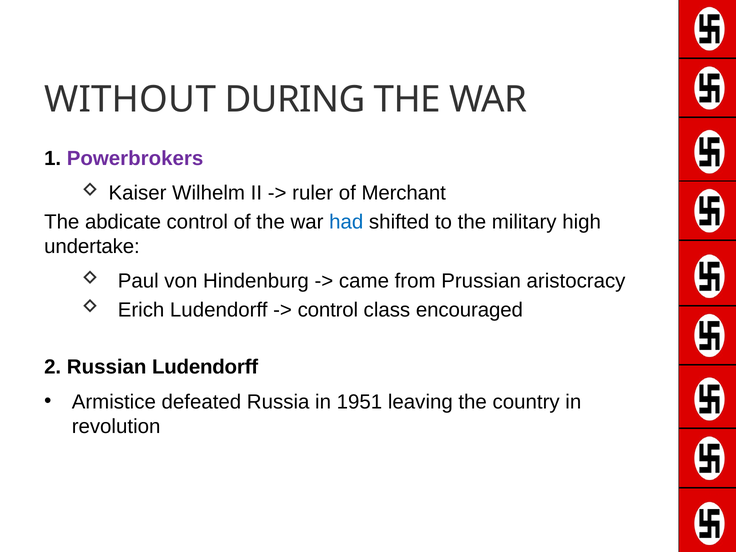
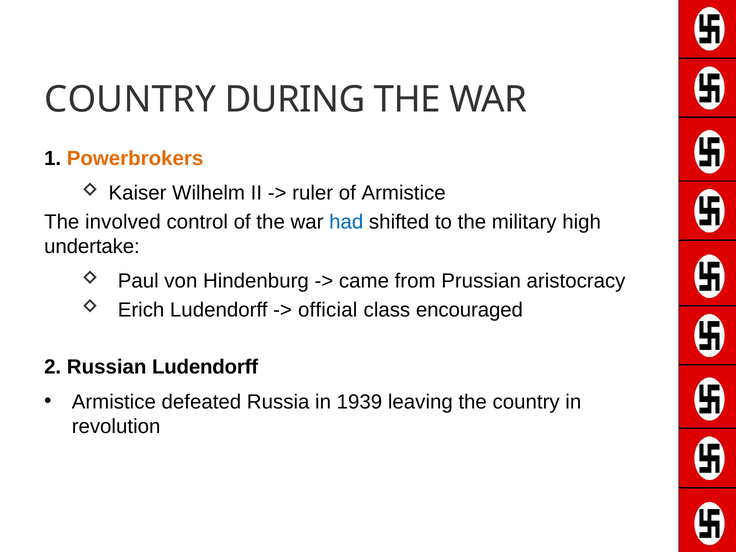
WITHOUT: WITHOUT -> COUNTRY (130, 99)
Powerbrokers colour: purple -> orange (135, 158)
of Merchant: Merchant -> Armistice (404, 193)
abdicate: abdicate -> involved (123, 222)
control: control -> official (328, 310)
1951: 1951 -> 1939 (359, 402)
